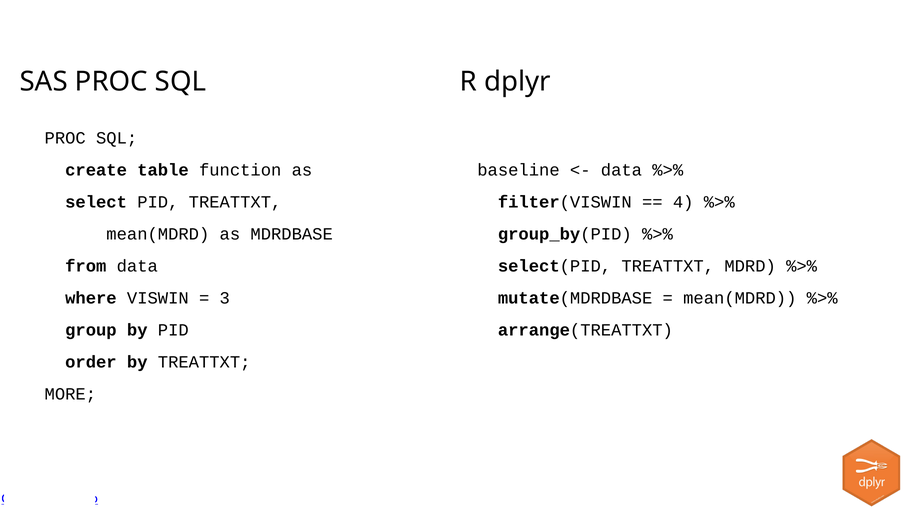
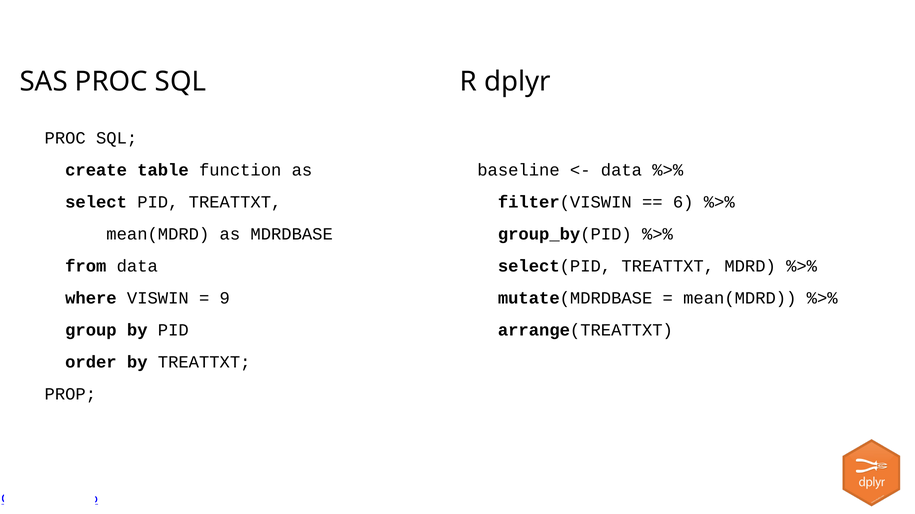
4: 4 -> 6 (683, 202)
3: 3 -> 9 (225, 298)
MORE: MORE -> PROP (70, 394)
